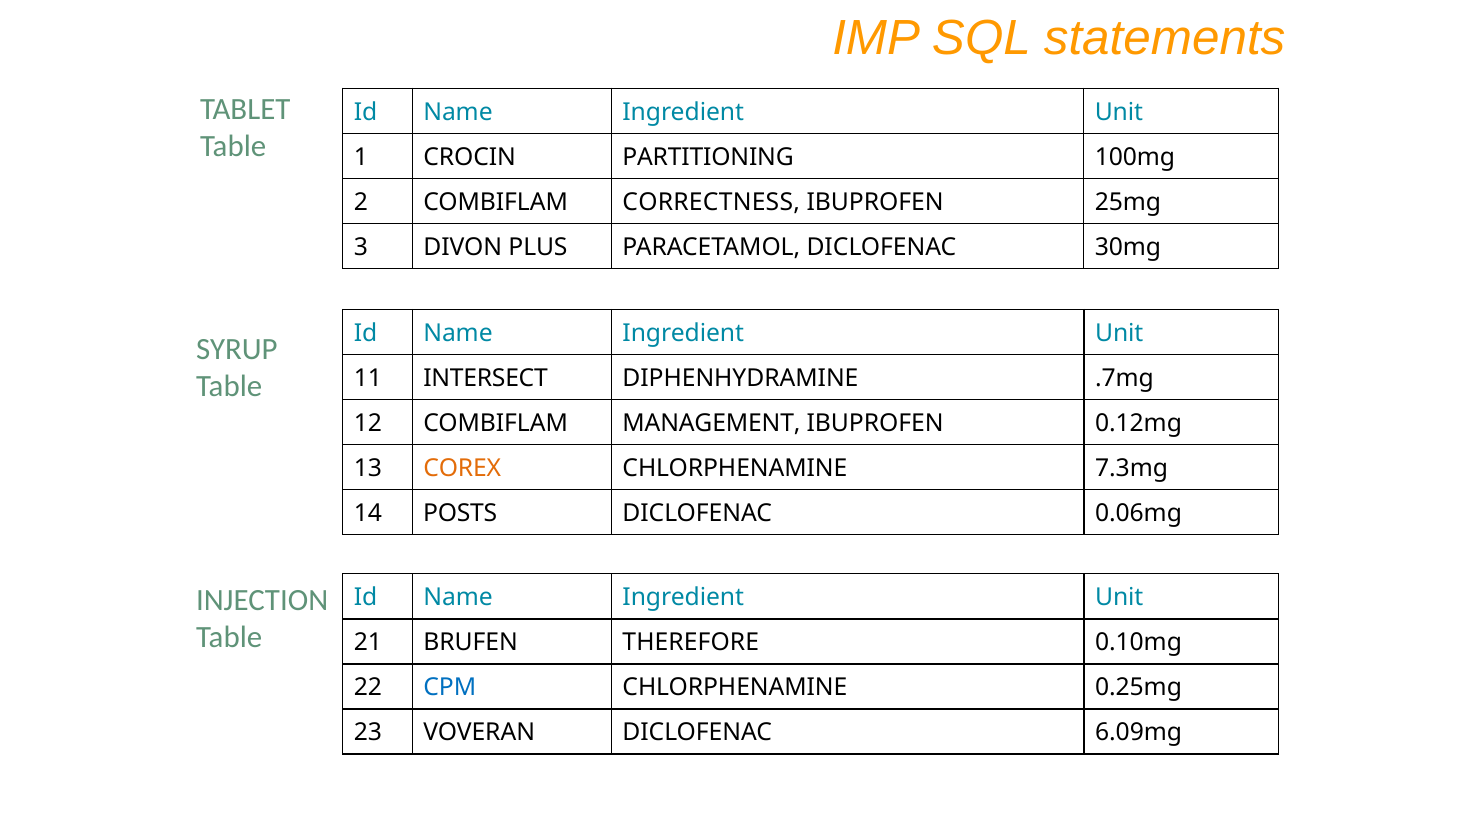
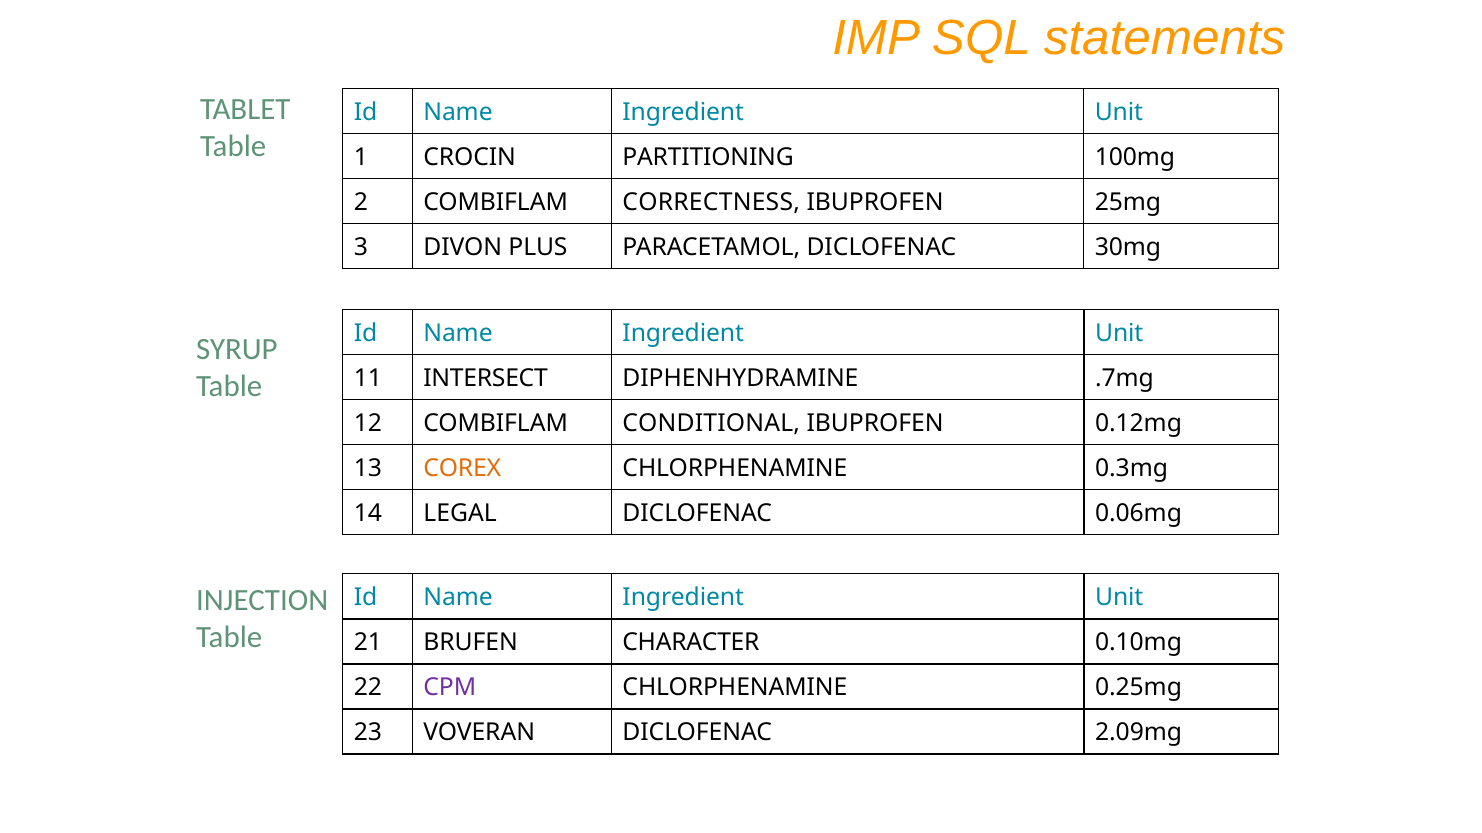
MANAGEMENT: MANAGEMENT -> CONDITIONAL (711, 423)
7.3mg: 7.3mg -> 0.3mg (1131, 469)
POSTS: POSTS -> LEGAL (460, 514)
THEREFORE: THEREFORE -> CHARACTER (691, 643)
CPM colour: blue -> purple (450, 688)
6.09mg: 6.09mg -> 2.09mg (1139, 733)
